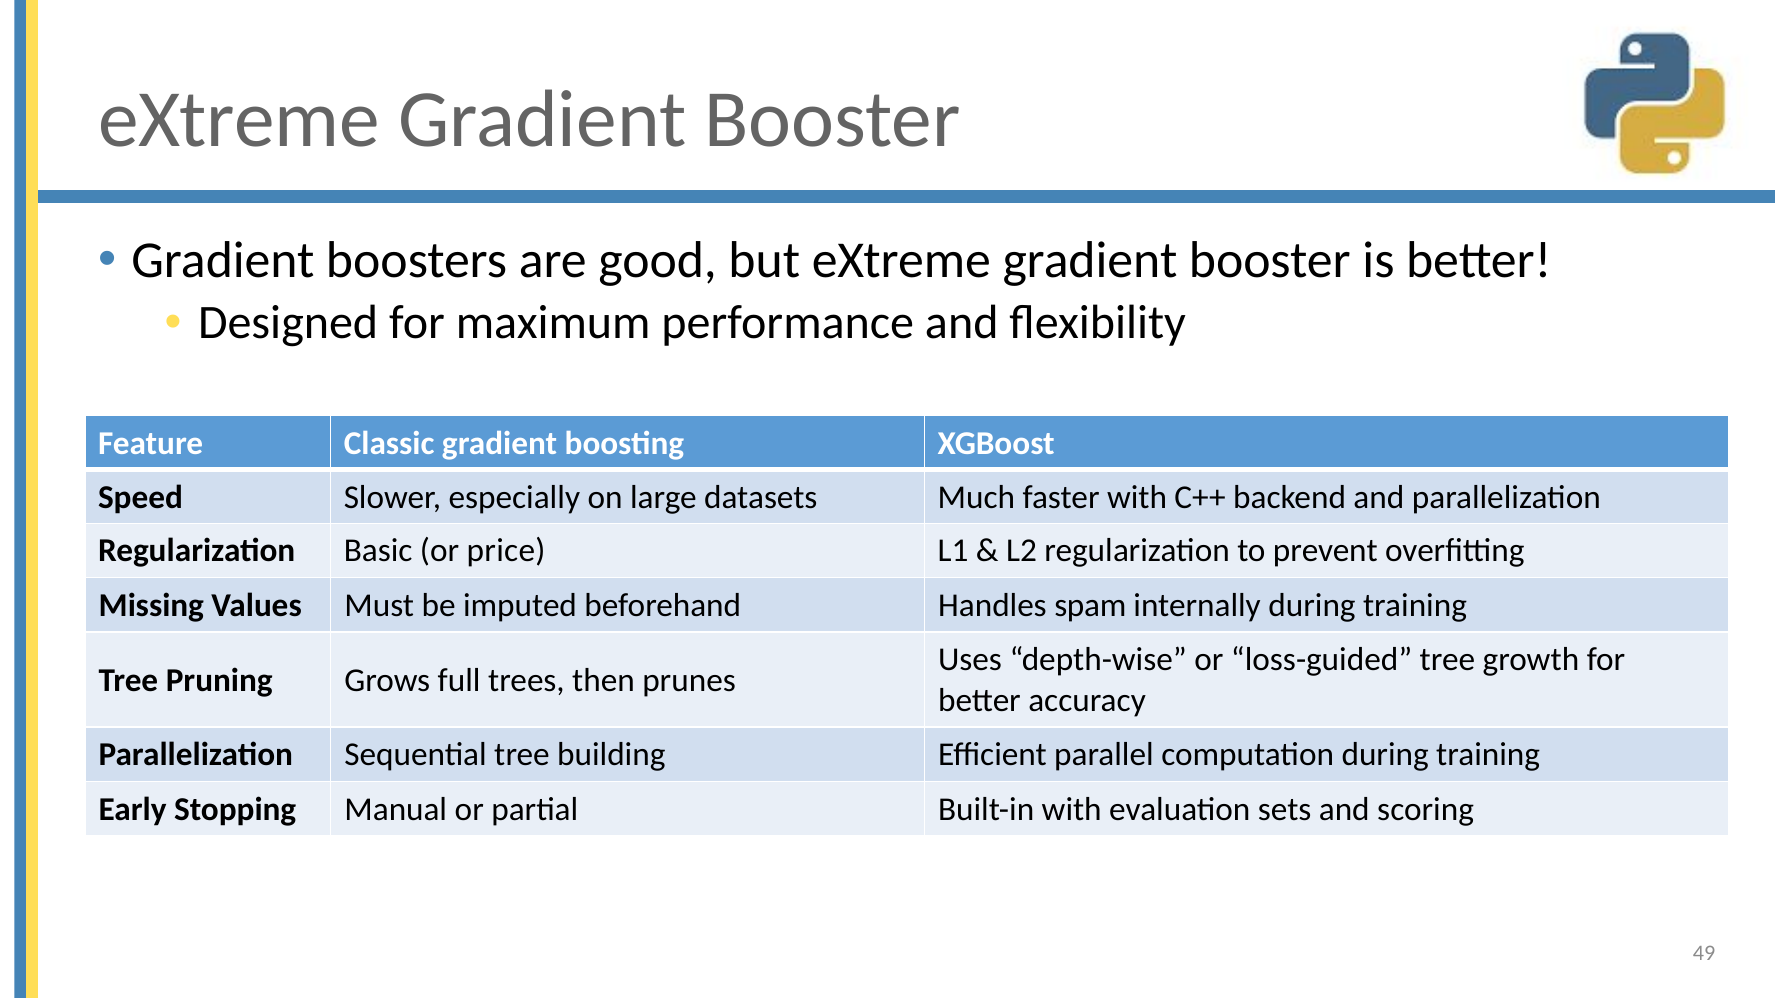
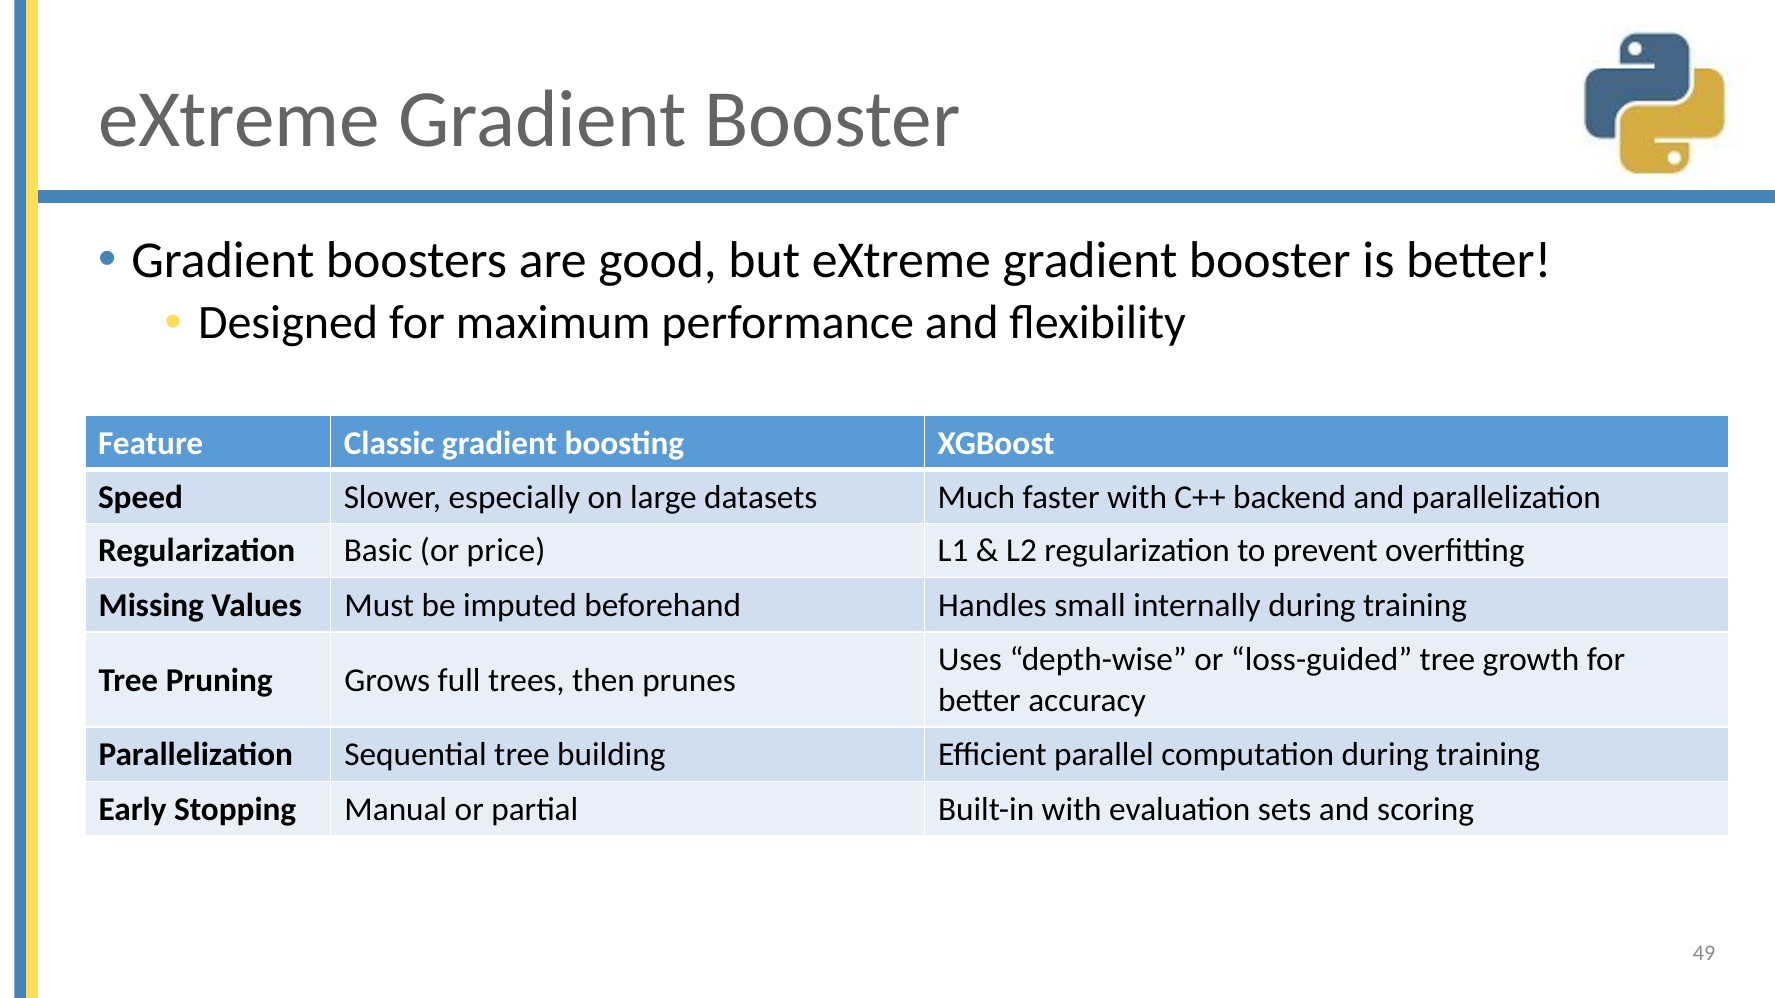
spam: spam -> small (1090, 605)
